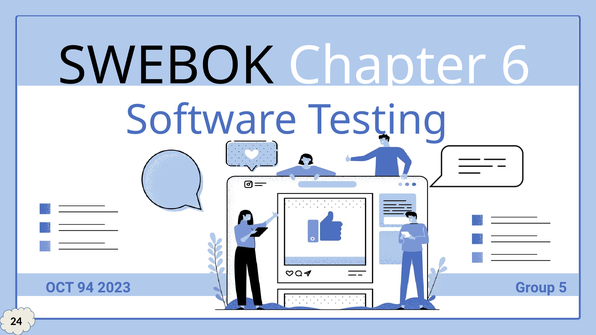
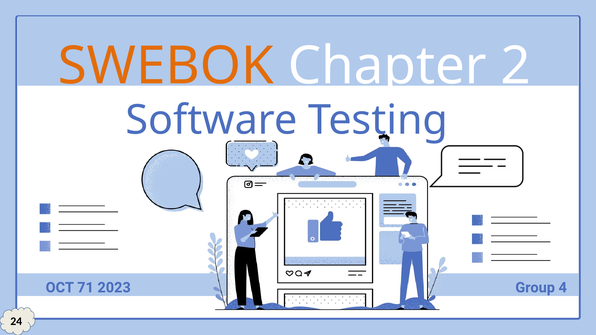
SWEBOK colour: black -> orange (166, 66)
6: 6 -> 2 (516, 66)
94: 94 -> 71 (86, 288)
5: 5 -> 4 (563, 288)
